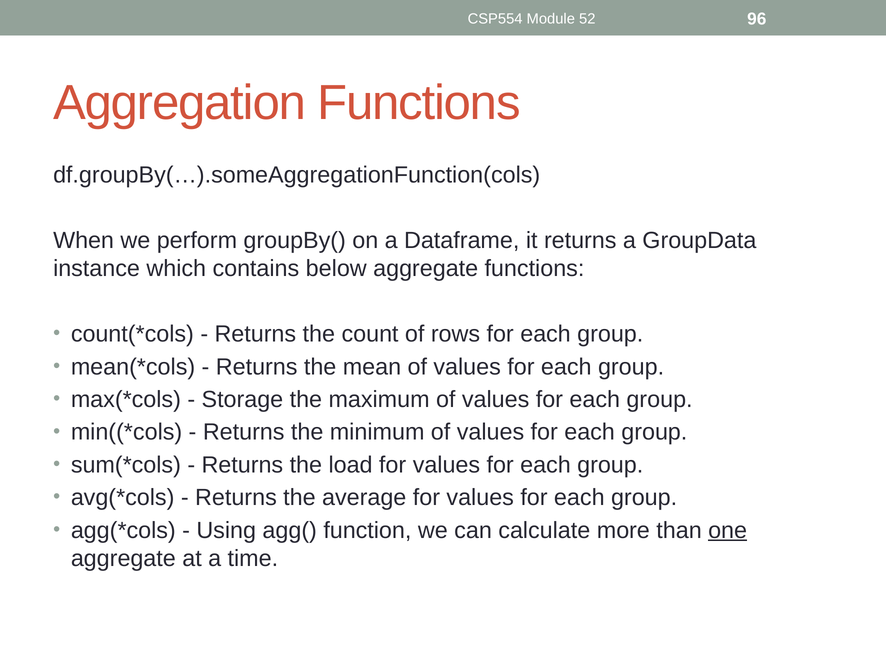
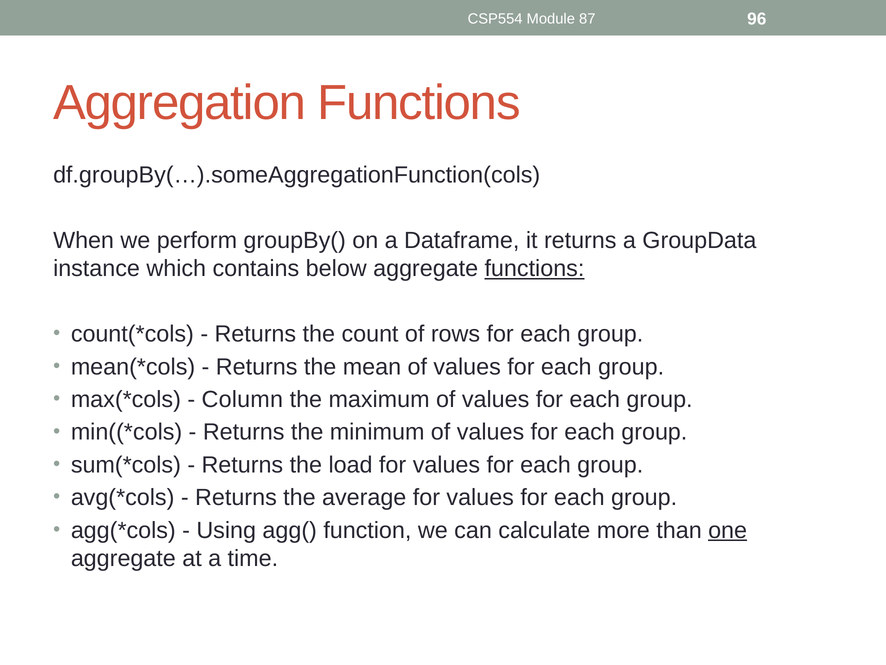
52: 52 -> 87 (587, 19)
functions underline: none -> present (534, 268)
Storage: Storage -> Column (242, 399)
